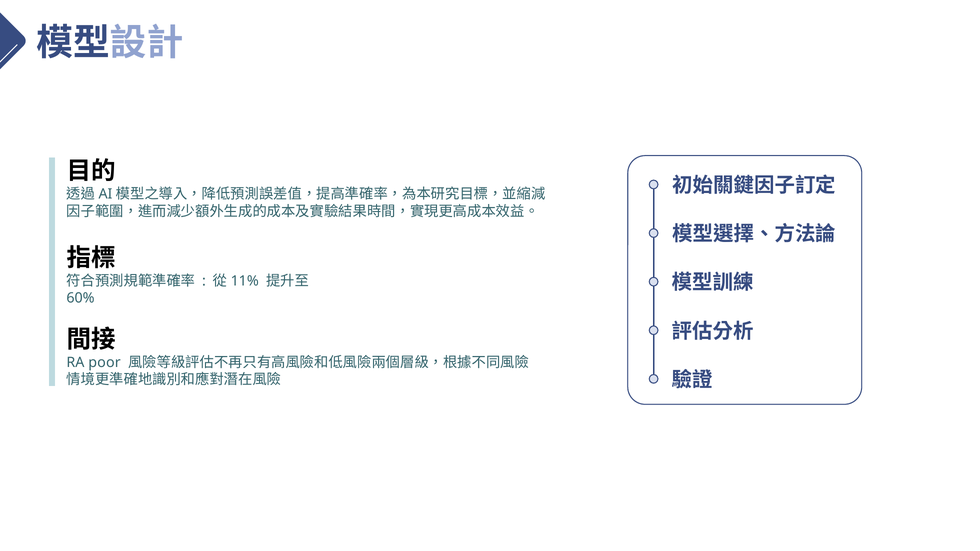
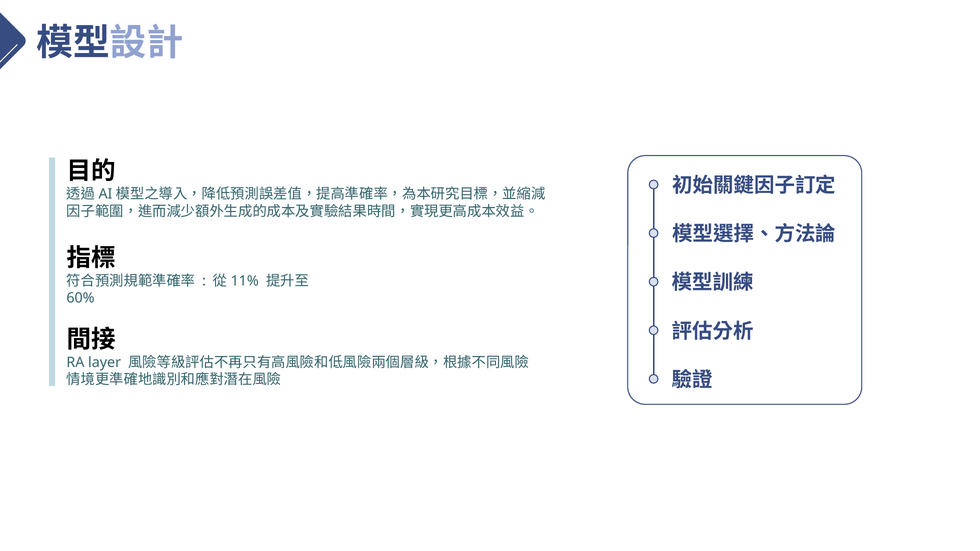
poor: poor -> layer (105, 363)
